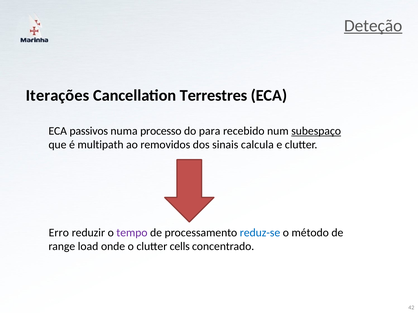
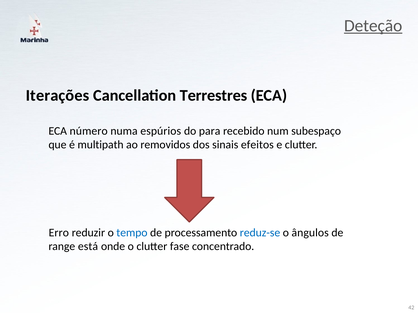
passivos: passivos -> número (89, 131)
processo: processo -> espúrios (161, 131)
subespaço underline: present -> none (316, 131)
calcula: calcula -> efeitos (257, 145)
tempo colour: purple -> blue (132, 233)
método: método -> ângulos (310, 233)
load: load -> está (88, 247)
cells: cells -> fase (180, 247)
